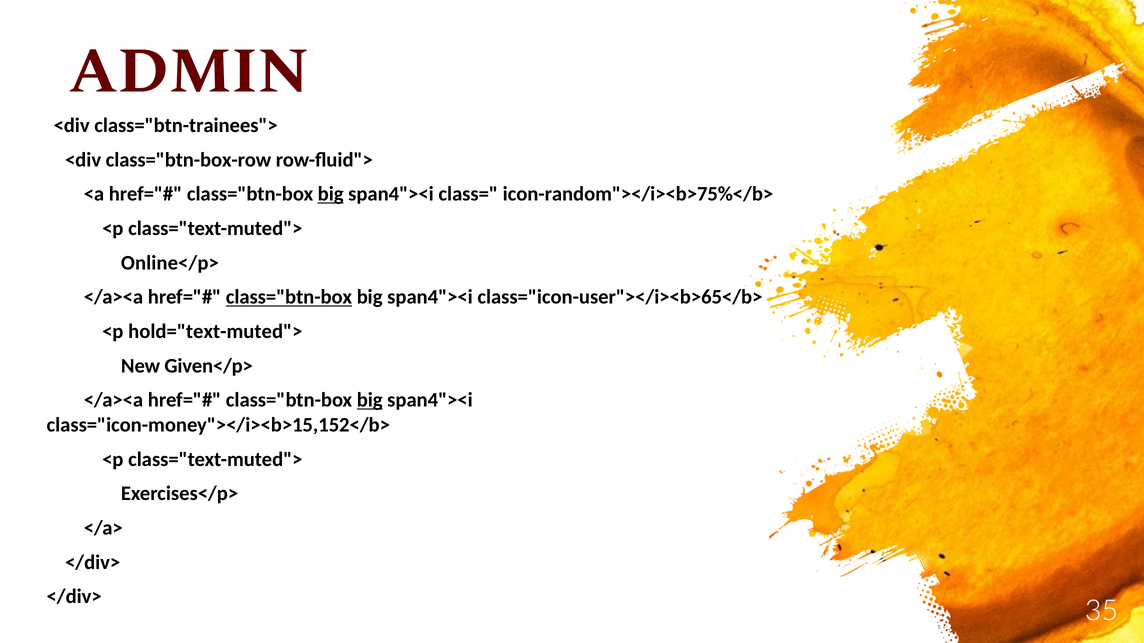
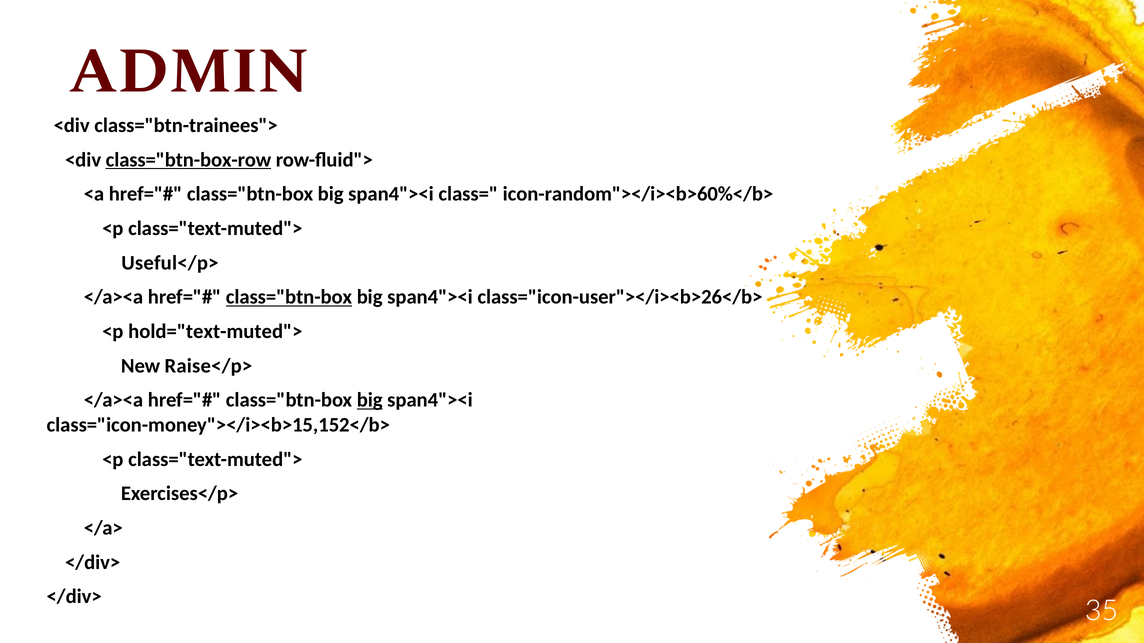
class="btn-box-row underline: none -> present (189, 160)
big underline: present -> none (331, 194)
icon-random"></i><b>75%</b>: icon-random"></i><b>75%</b> -> icon-random"></i><b>60%</b> (638, 194)
Online</p>: Online</p> -> Useful</p> (170, 263)
class="icon-user"></i><b>65</b>: class="icon-user"></i><b>65</b> -> class="icon-user"></i><b>26</b> (620, 297)
Given</p>: Given</p> -> Raise</p> (208, 366)
